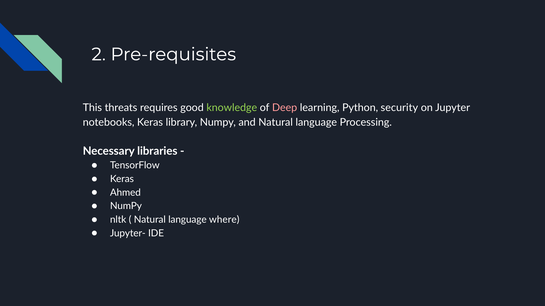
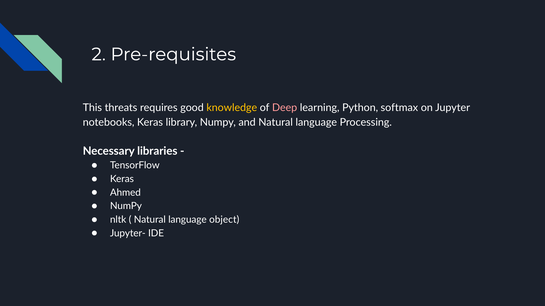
knowledge colour: light green -> yellow (232, 108)
security: security -> softmax (399, 108)
where: where -> object (224, 220)
